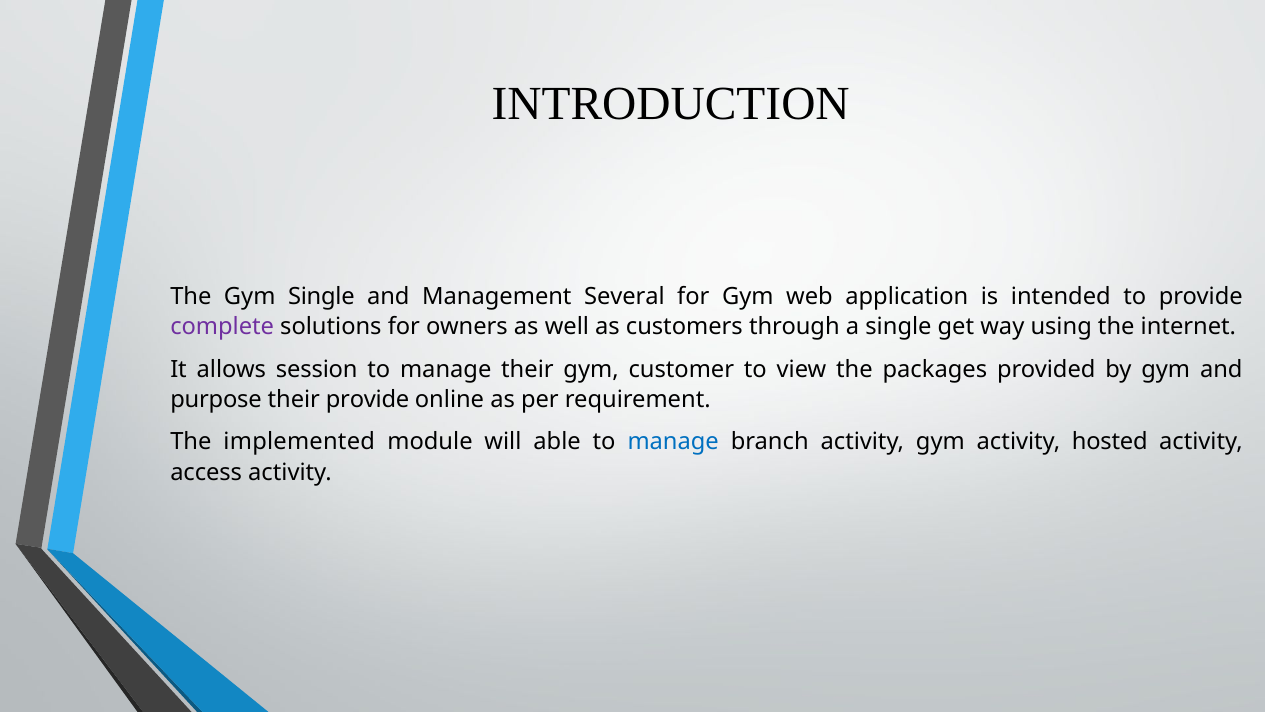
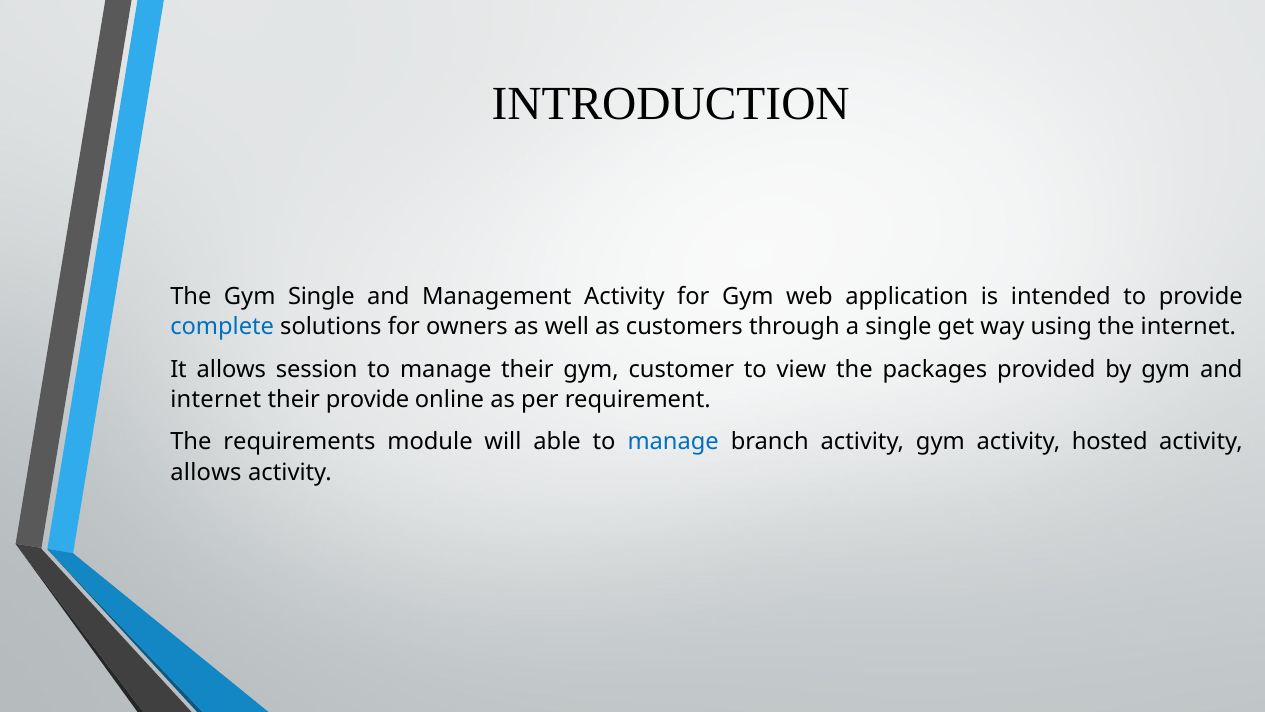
Management Several: Several -> Activity (624, 296)
complete colour: purple -> blue (222, 327)
purpose: purpose -> internet (216, 399)
implemented: implemented -> requirements (299, 442)
access: access -> allows (206, 472)
